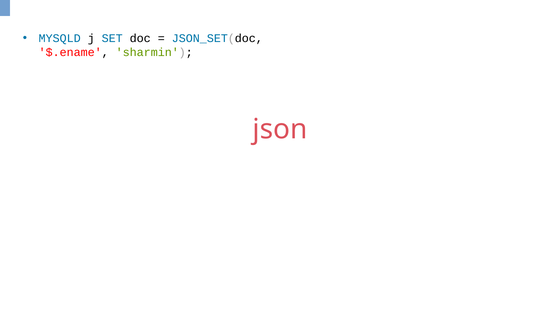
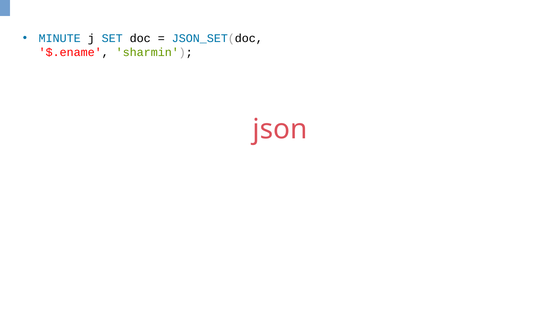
MYSQLD: MYSQLD -> MINUTE (60, 38)
